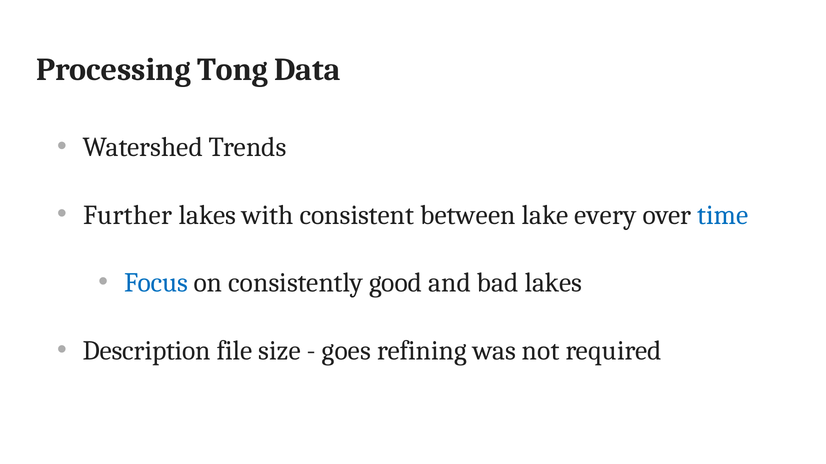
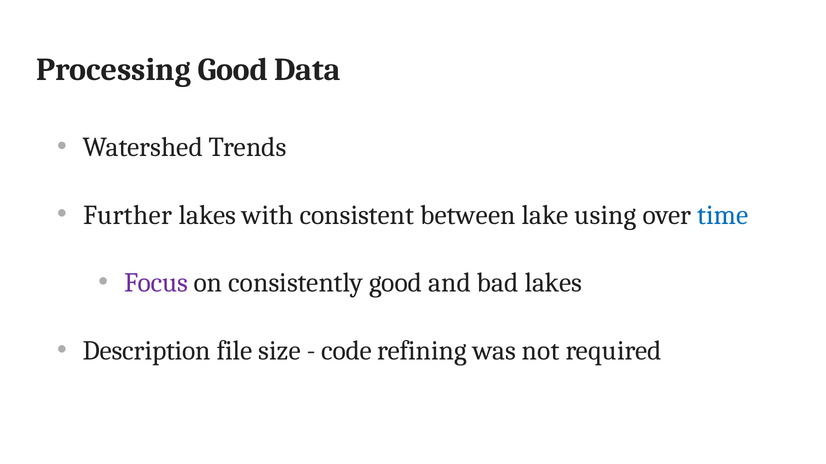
Processing Tong: Tong -> Good (233, 70)
every: every -> using (606, 215)
Focus colour: blue -> purple (156, 283)
goes: goes -> code (347, 351)
